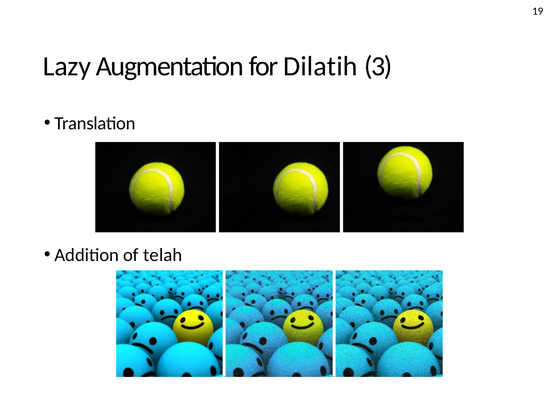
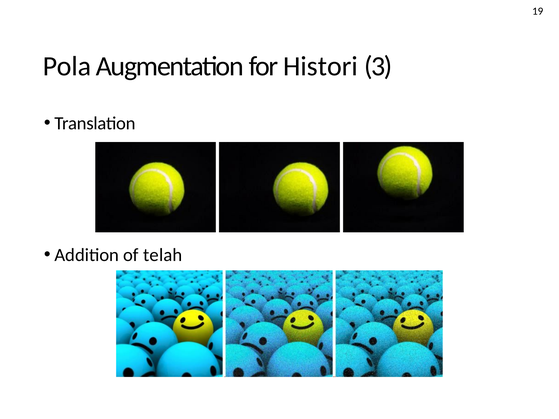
Lazy: Lazy -> Pola (67, 66)
Dilatih: Dilatih -> Histori (320, 66)
